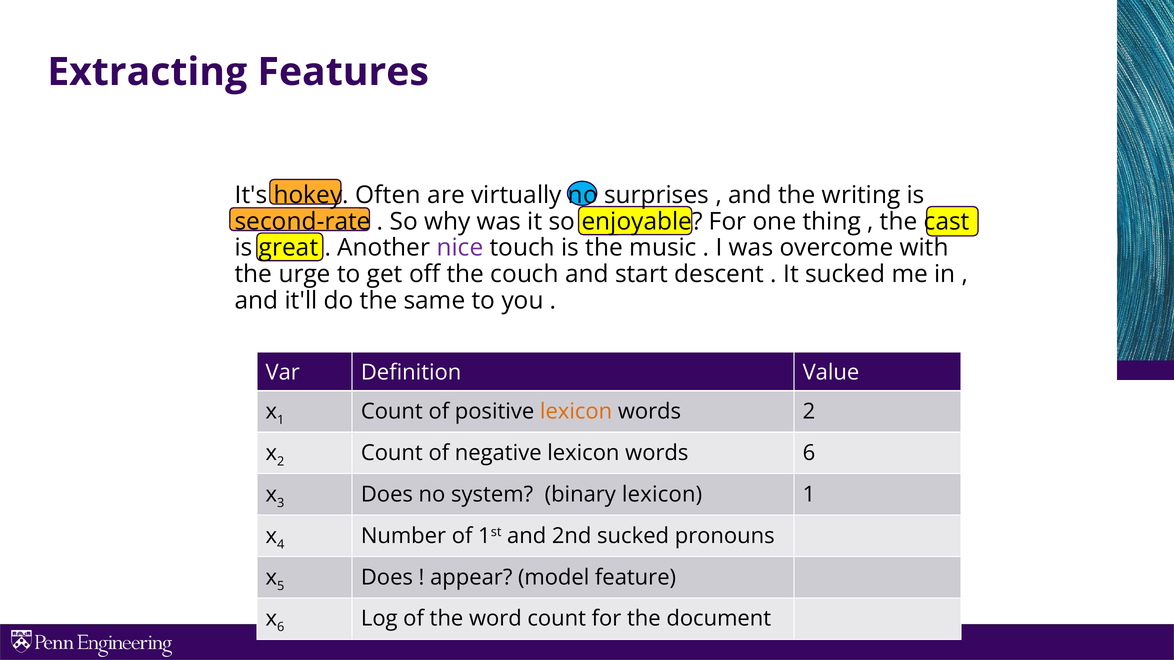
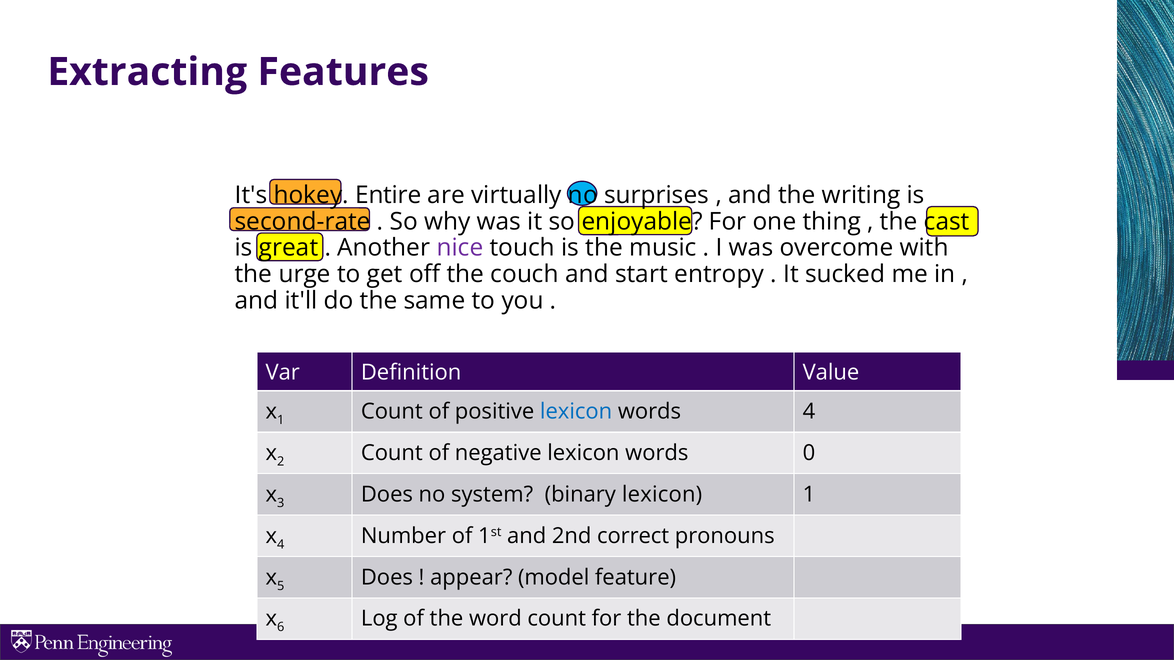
Often: Often -> Entire (388, 195)
descent: descent -> entropy (719, 274)
lexicon colour: orange -> blue (576, 412)
words 2: 2 -> 4 (809, 412)
words 6: 6 -> 0 (809, 453)
2nd sucked: sucked -> correct (633, 536)
